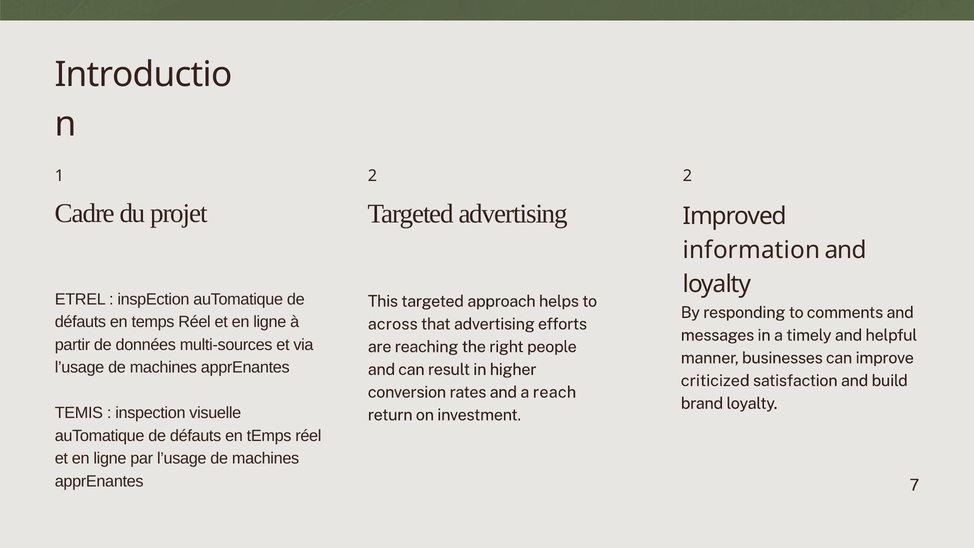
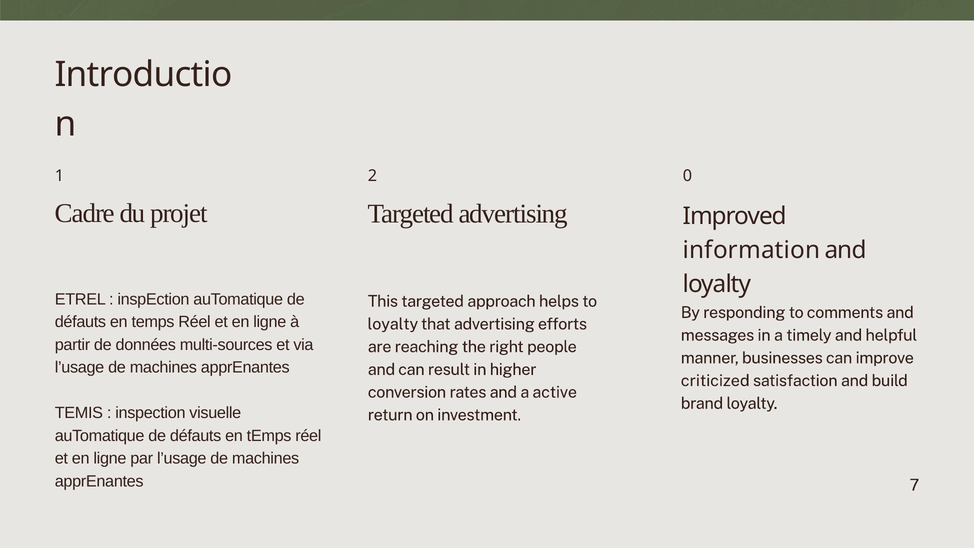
1 2: 2 -> 0 (687, 176)
across: across -> loyalty (393, 324)
reach: reach -> active (555, 392)
